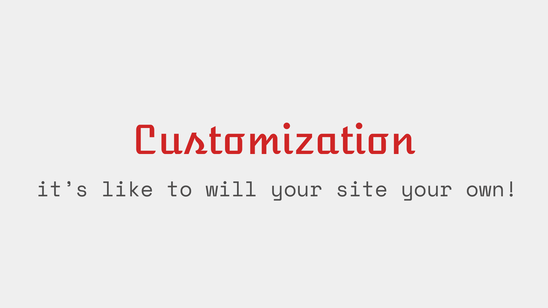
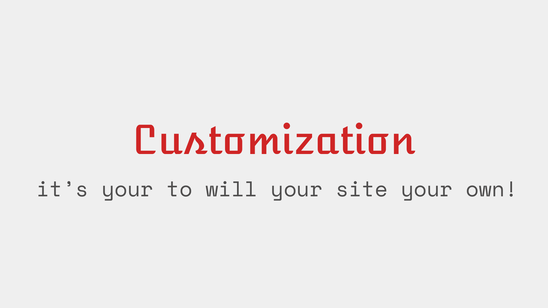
it’s like: like -> your (128, 190)
